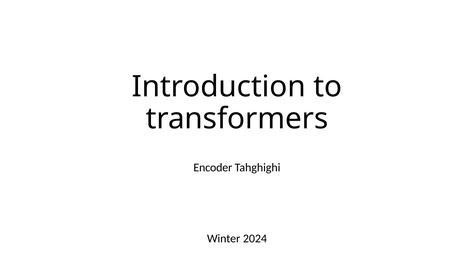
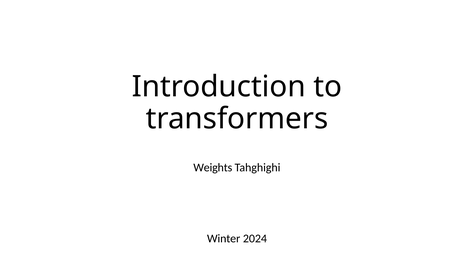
Encoder: Encoder -> Weights (213, 167)
